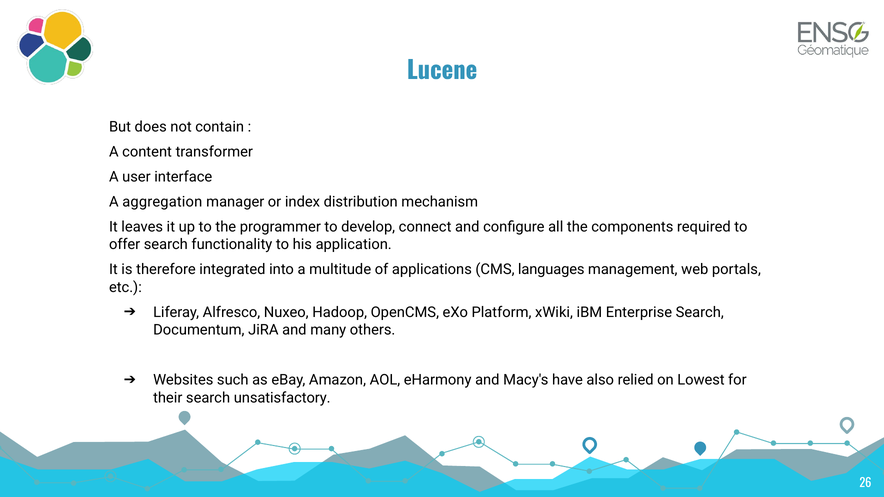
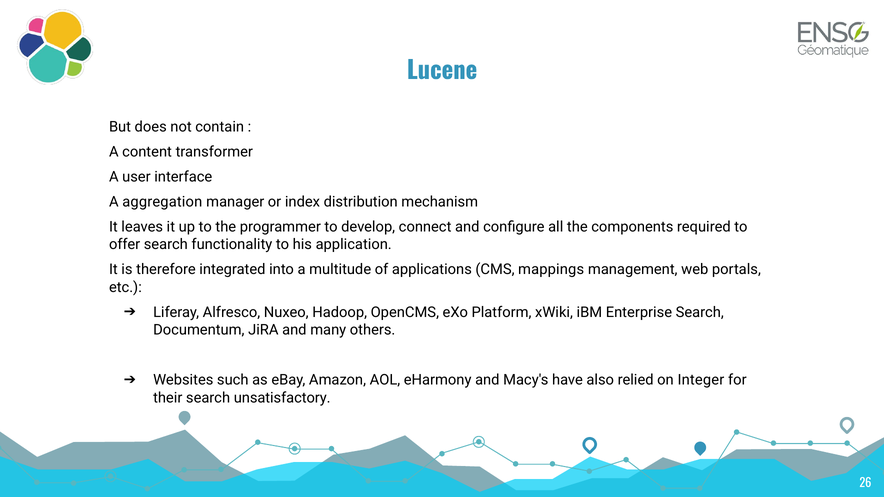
languages: languages -> mappings (551, 270)
Lowest: Lowest -> Integer (701, 380)
